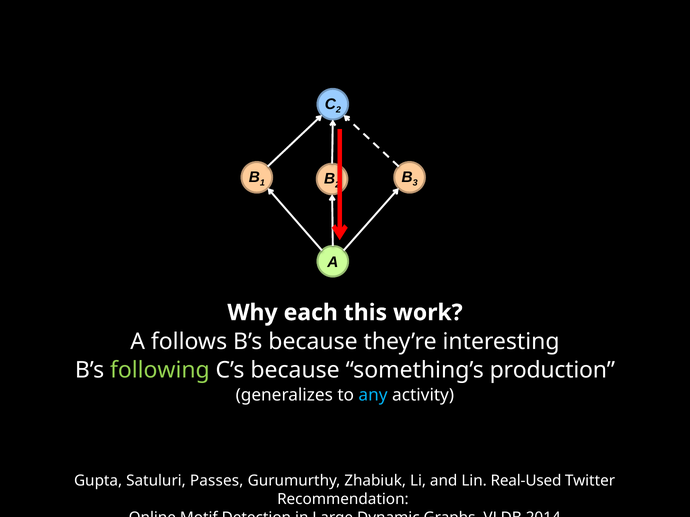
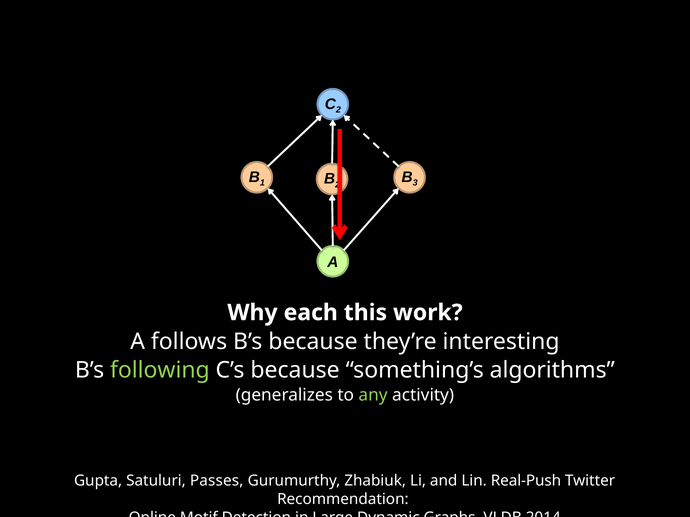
production: production -> algorithms (552, 370)
any colour: light blue -> light green (373, 395)
Real-Used: Real-Used -> Real-Push (526, 481)
